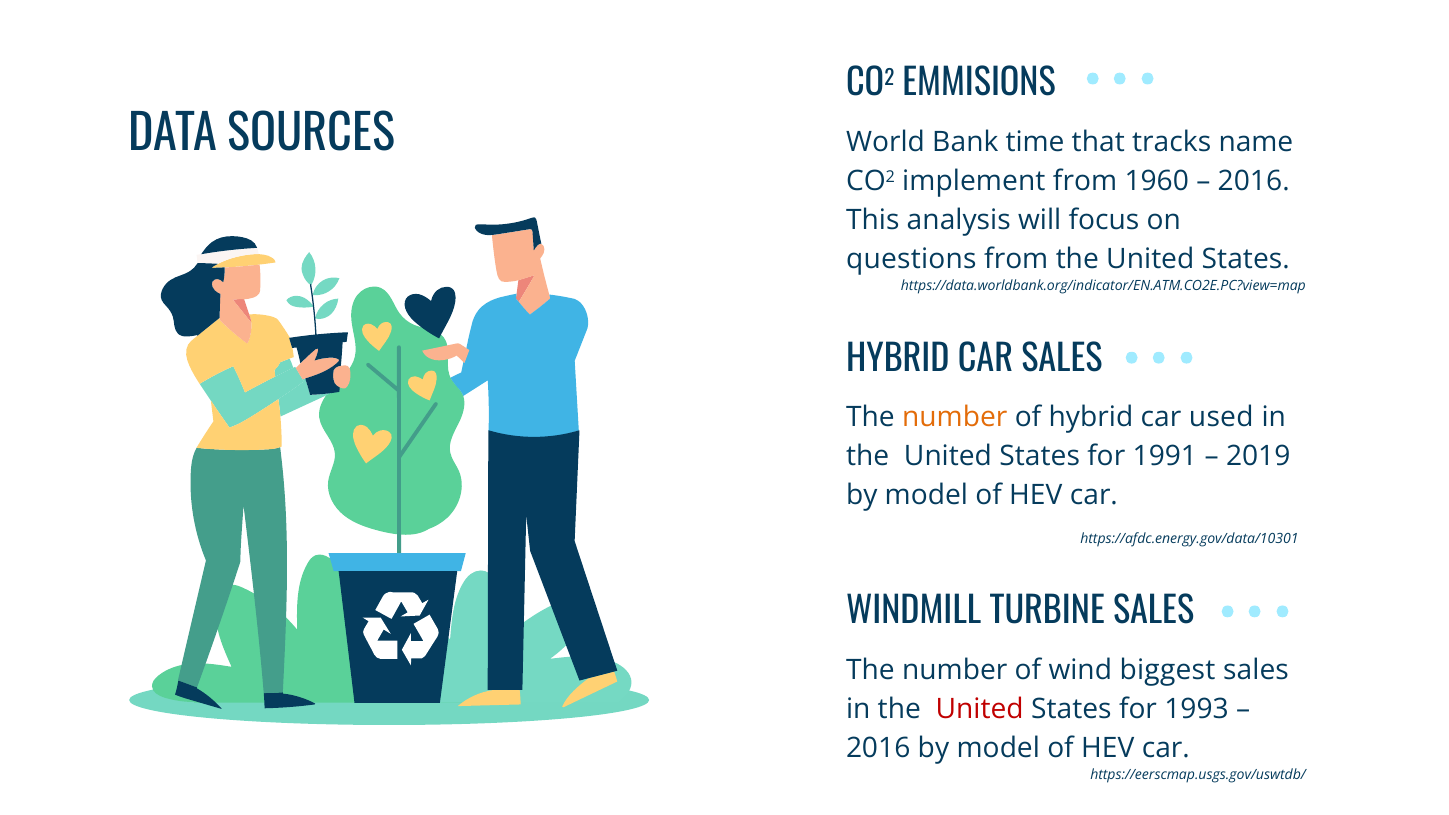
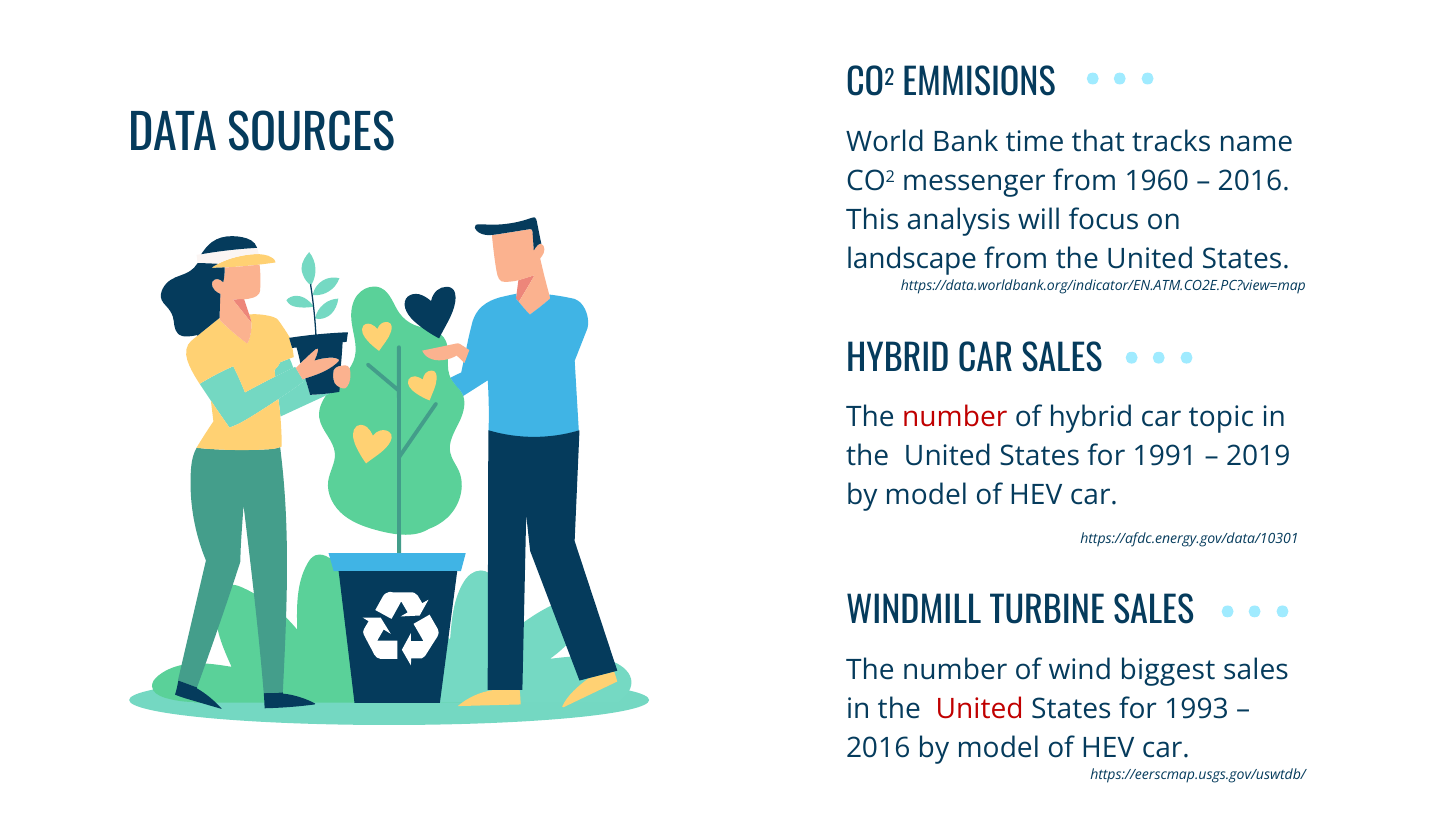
implement: implement -> messenger (974, 181)
questions: questions -> landscape (912, 259)
number colour: orange -> red (955, 418)
used: used -> topic (1221, 418)
